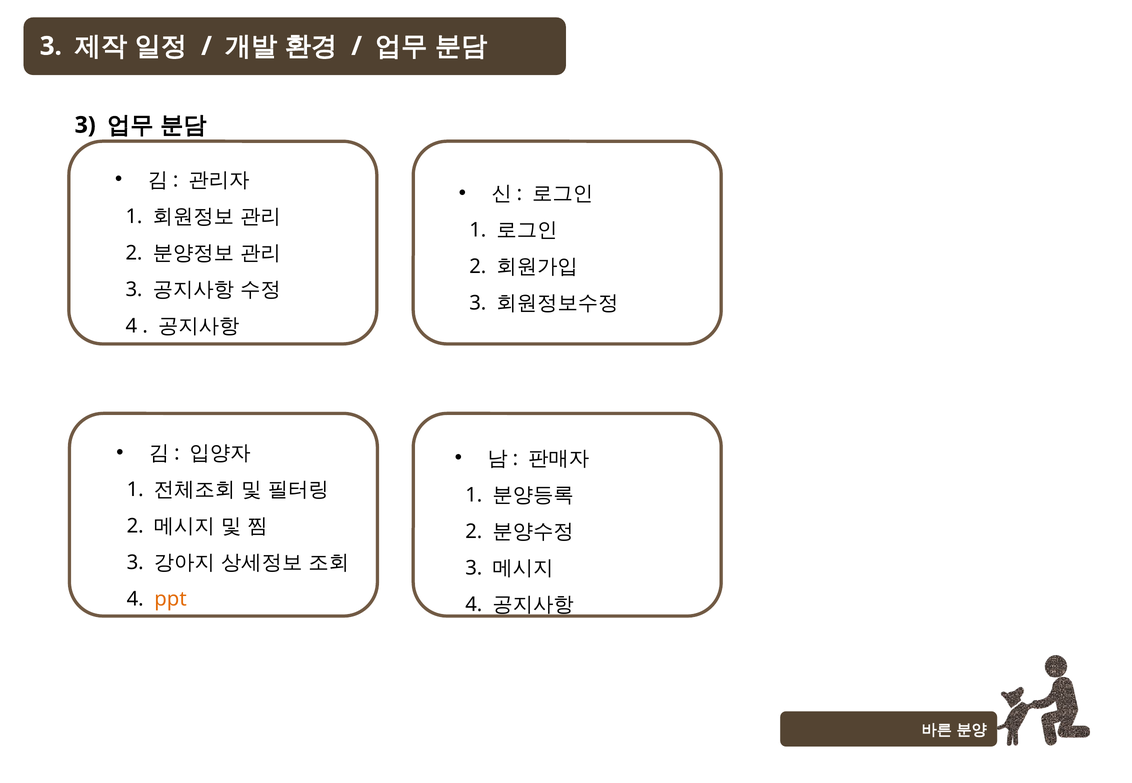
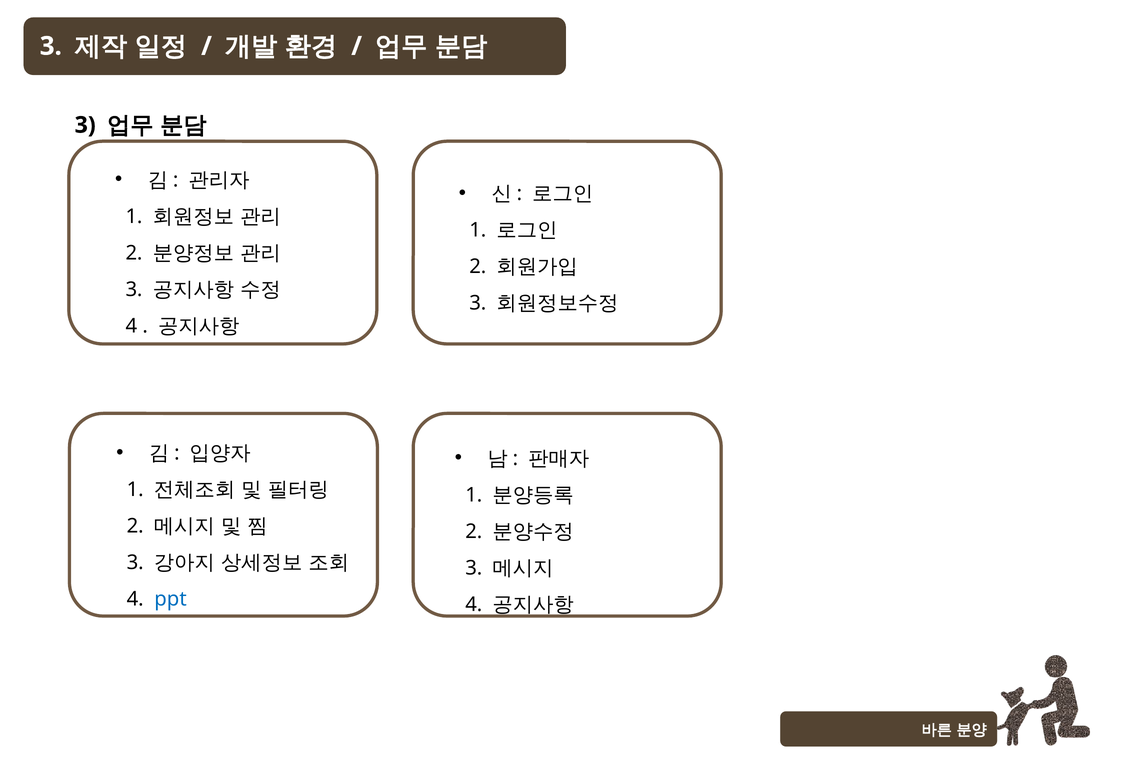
ppt colour: orange -> blue (171, 600)
